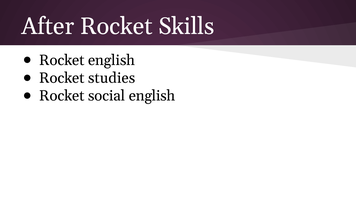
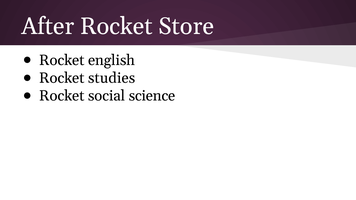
Skills: Skills -> Store (186, 26)
social english: english -> science (152, 96)
